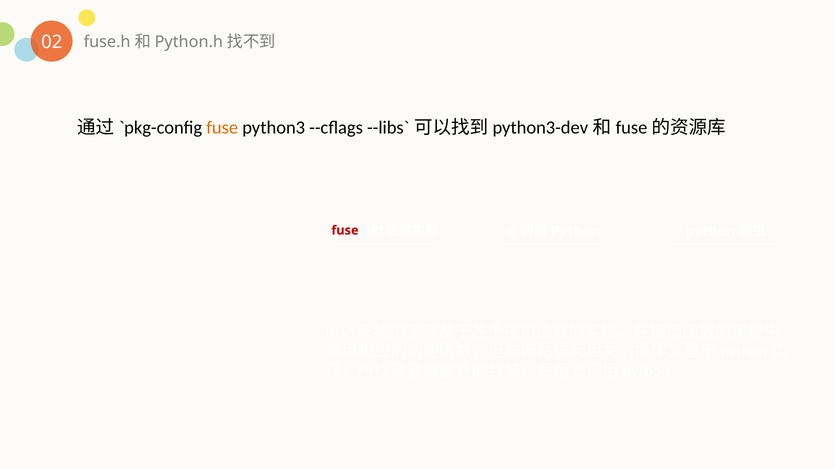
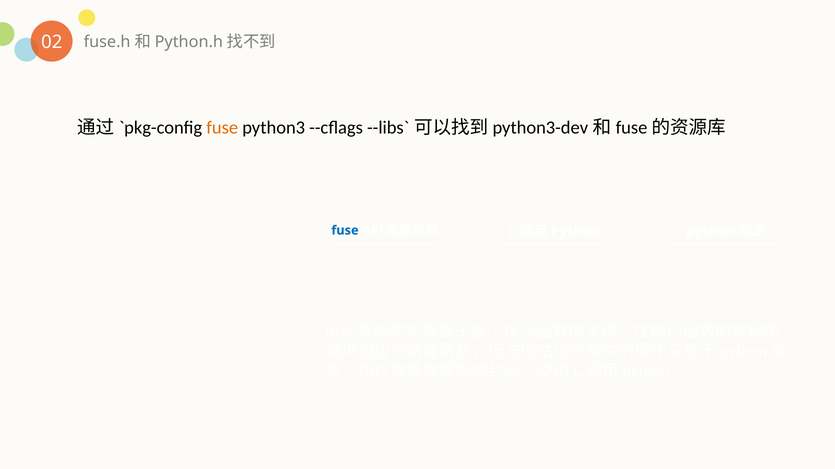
fuse colour: red -> blue (345, 231)
